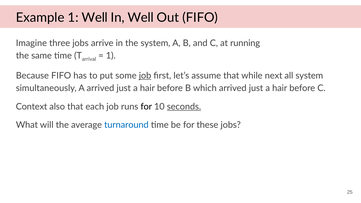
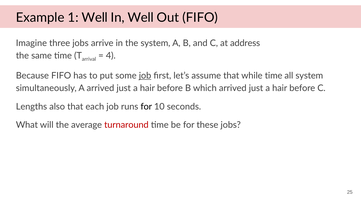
running: running -> address (245, 43)
1: 1 -> 4 (111, 56)
while next: next -> time (274, 76)
Context: Context -> Lengths (31, 107)
seconds underline: present -> none (184, 107)
turnaround colour: blue -> red (126, 125)
